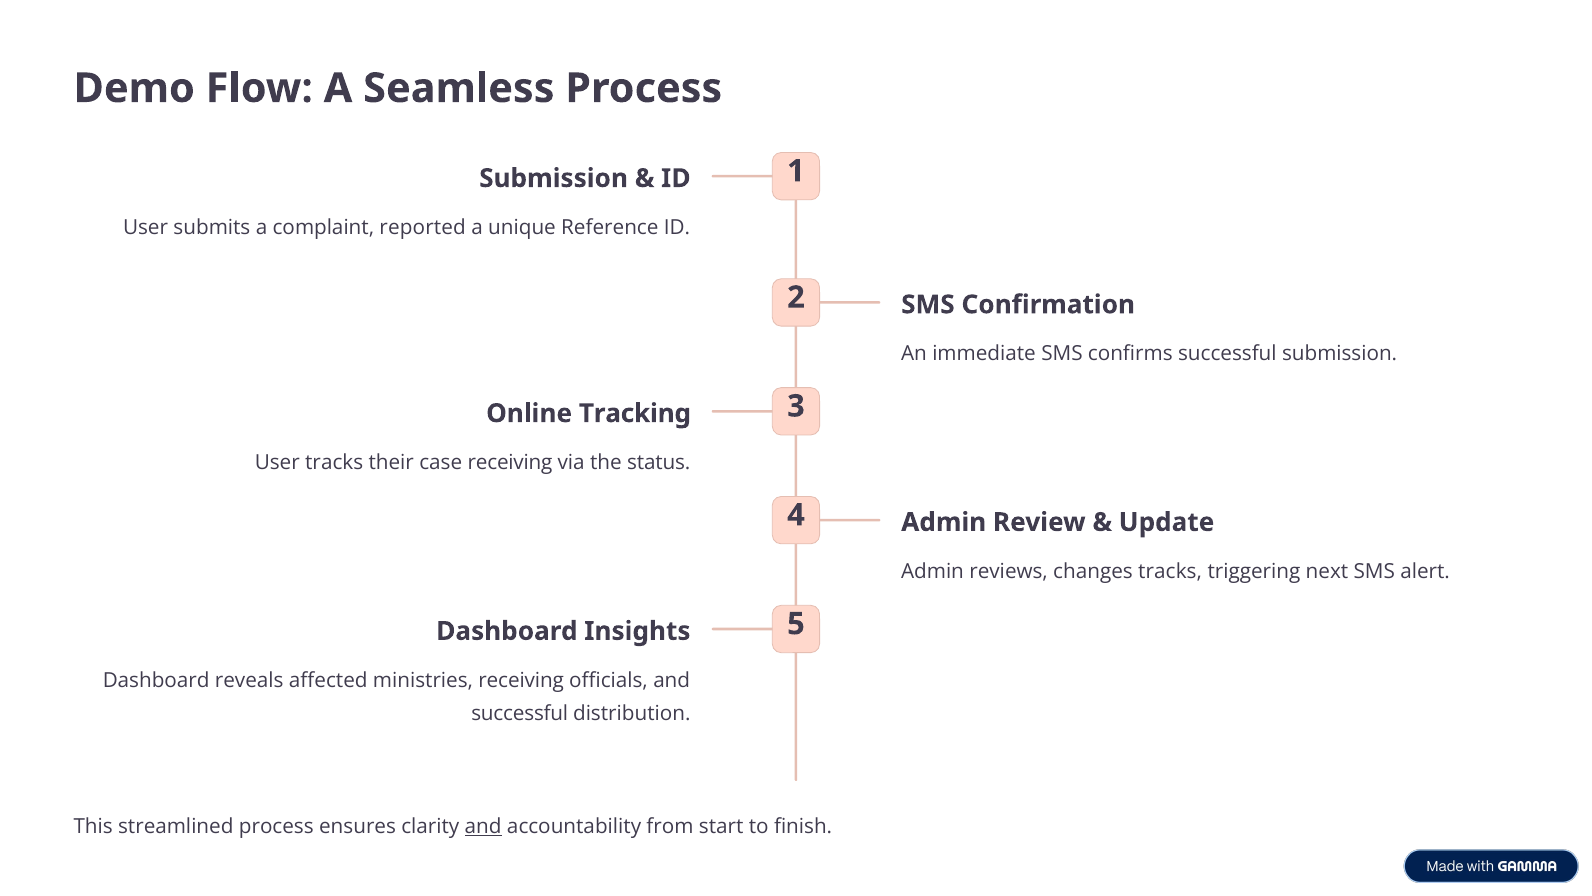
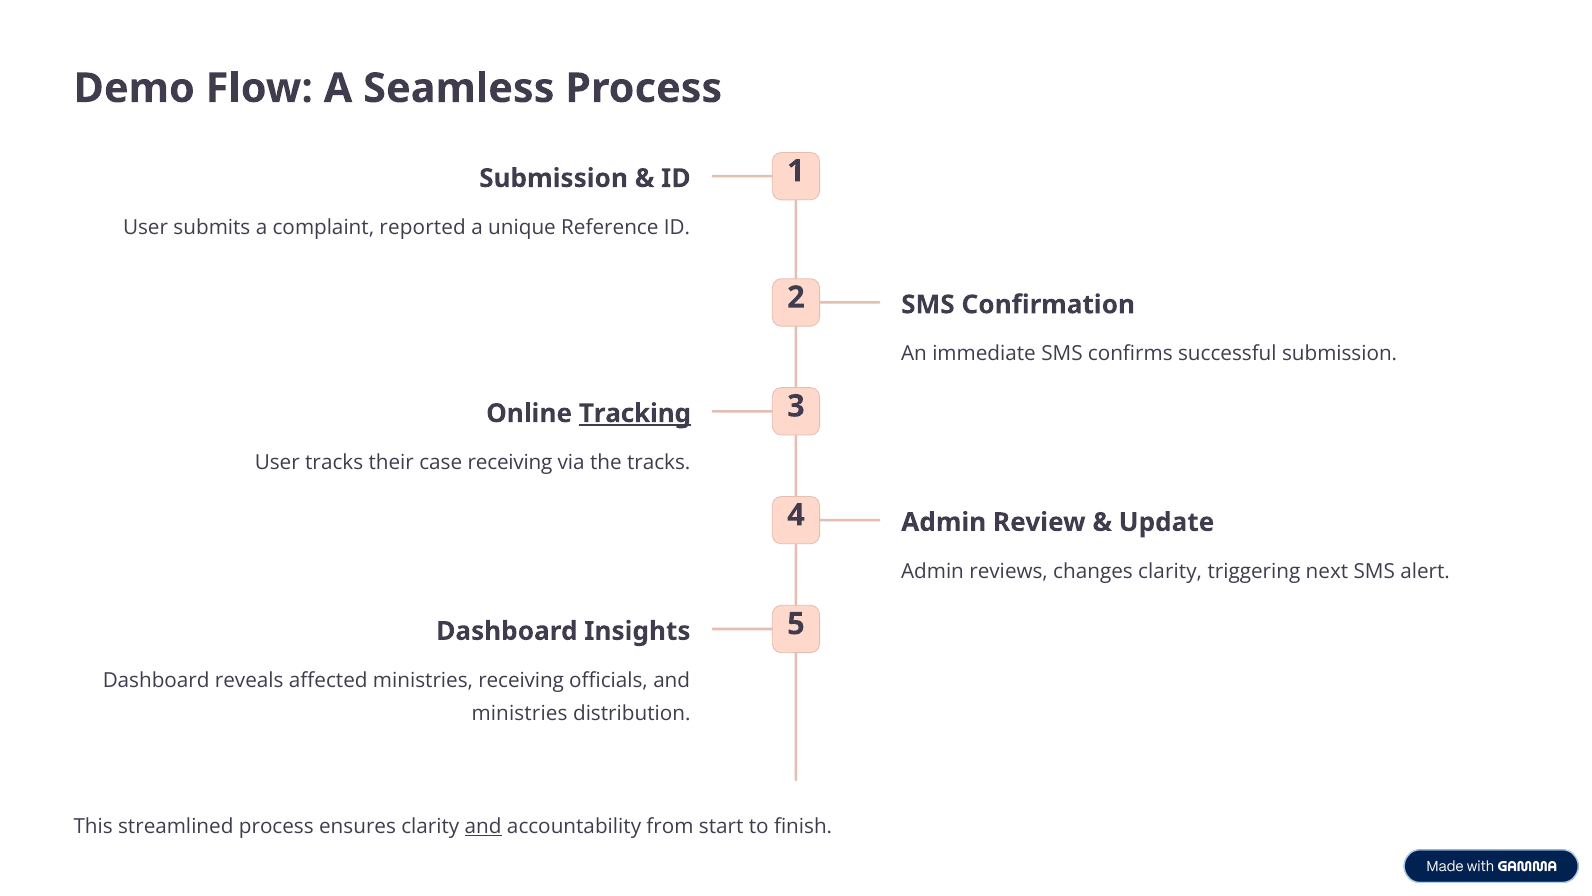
Tracking underline: none -> present (635, 413)
the status: status -> tracks (659, 462)
changes tracks: tracks -> clarity (1170, 571)
successful: successful -> ministries (520, 713)
